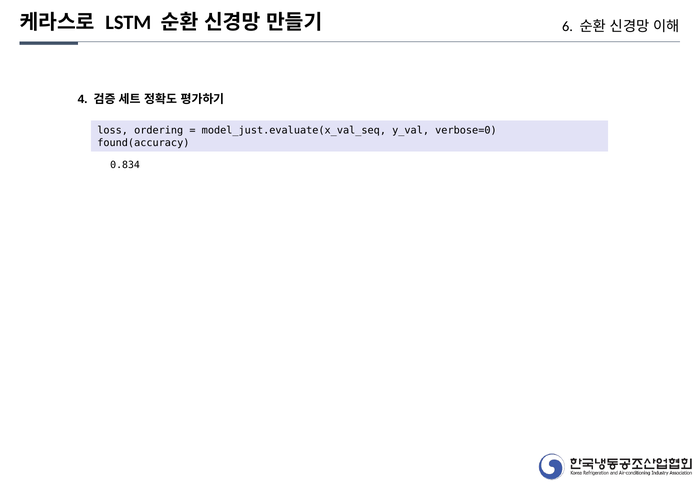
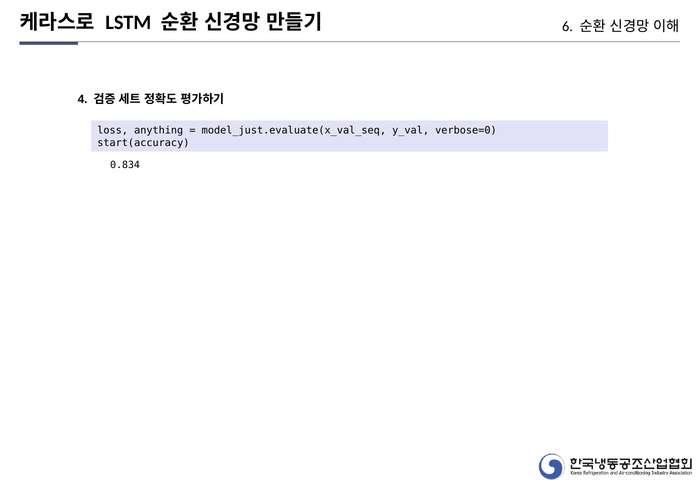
ordering: ordering -> anything (159, 131)
found(accuracy: found(accuracy -> start(accuracy (143, 143)
